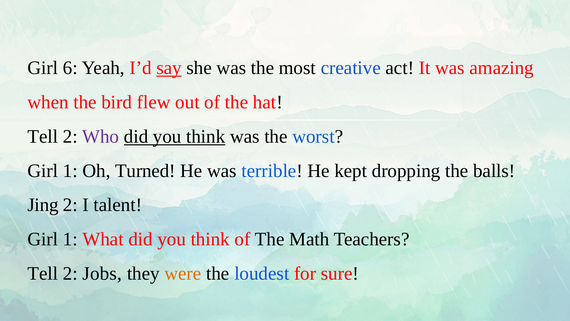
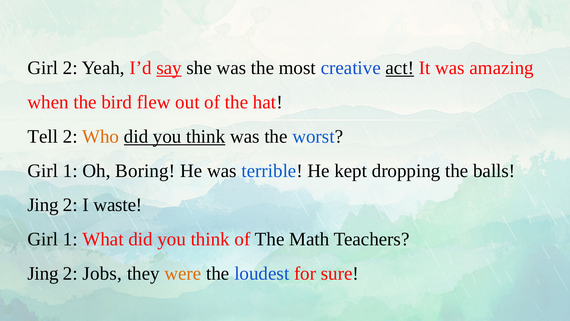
Girl 6: 6 -> 2 (70, 68)
act underline: none -> present (400, 68)
Who colour: purple -> orange (101, 136)
Turned: Turned -> Boring (145, 171)
talent: talent -> waste (118, 205)
Tell: Tell -> Jing (43, 273)
